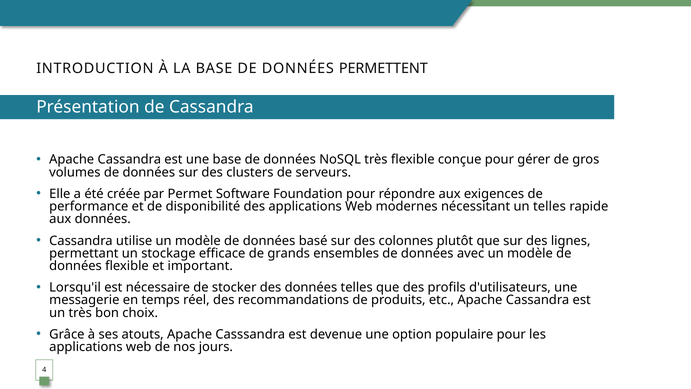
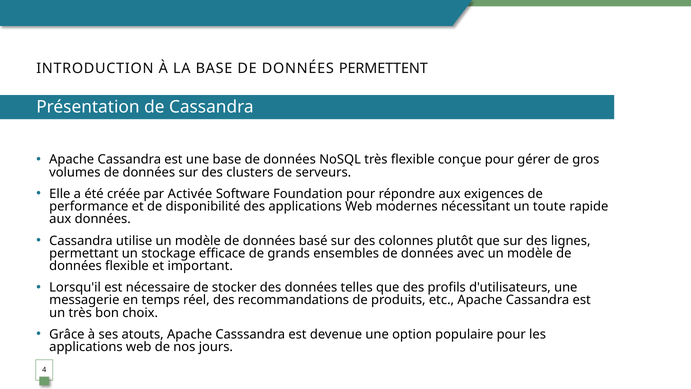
Permet: Permet -> Activée (190, 194)
un telles: telles -> toute (549, 206)
